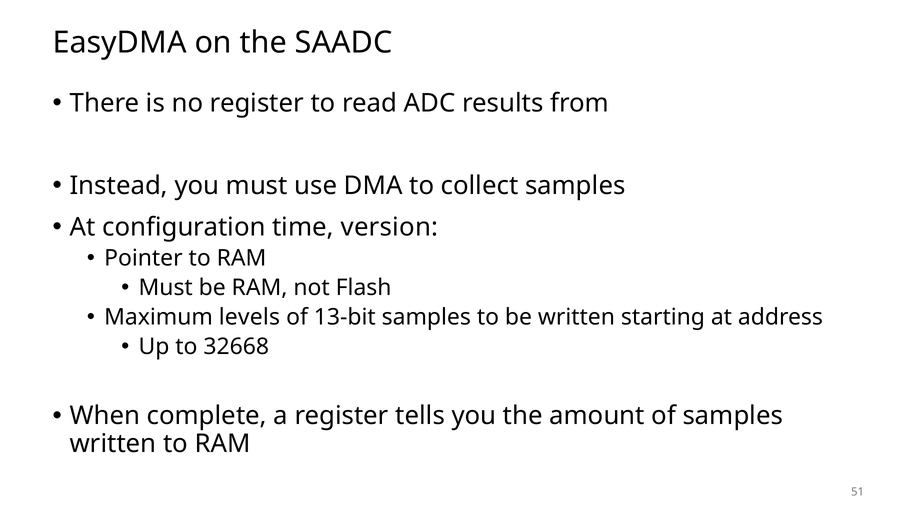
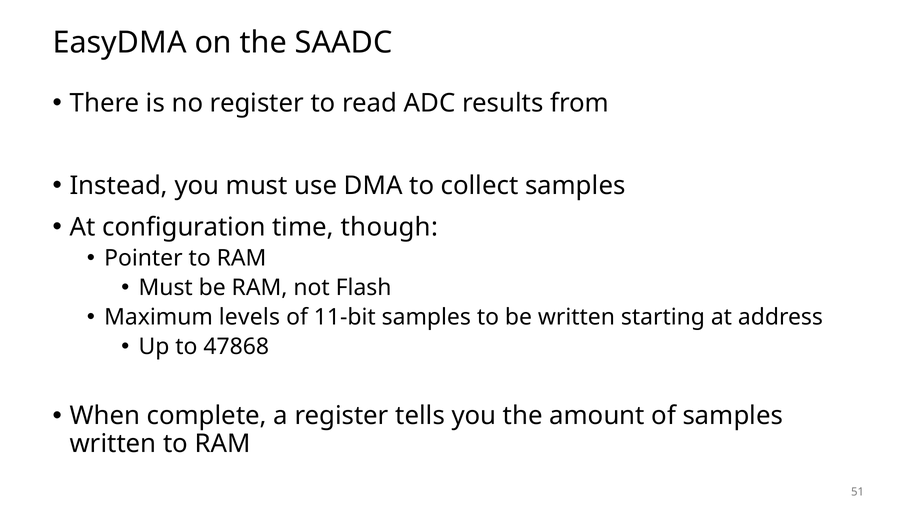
version: version -> though (389, 227)
13-bit: 13-bit -> 11-bit (345, 317)
32668: 32668 -> 47868 (236, 347)
